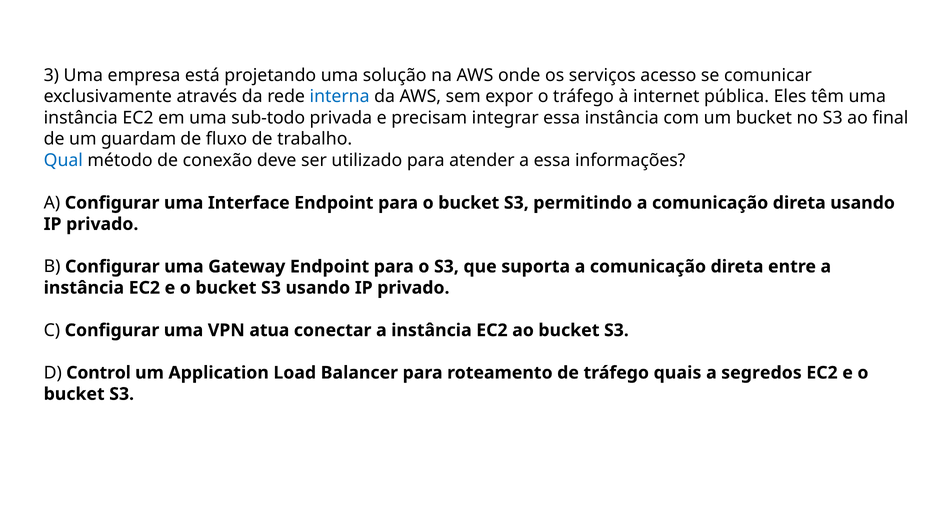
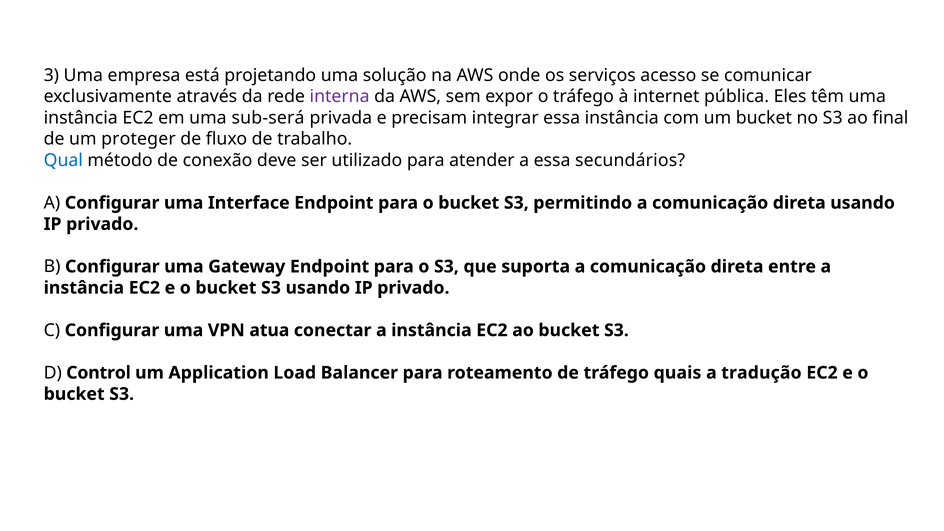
interna colour: blue -> purple (340, 97)
sub-todo: sub-todo -> sub-será (268, 118)
guardam: guardam -> proteger (138, 139)
informações: informações -> secundários (630, 160)
segredos: segredos -> tradução (761, 373)
